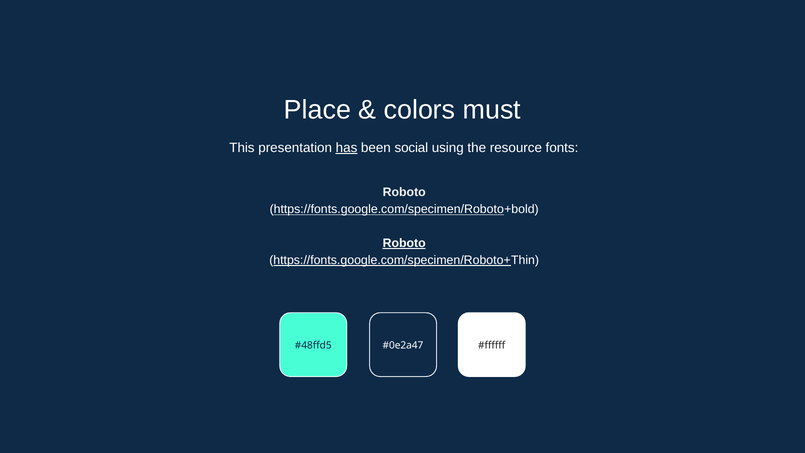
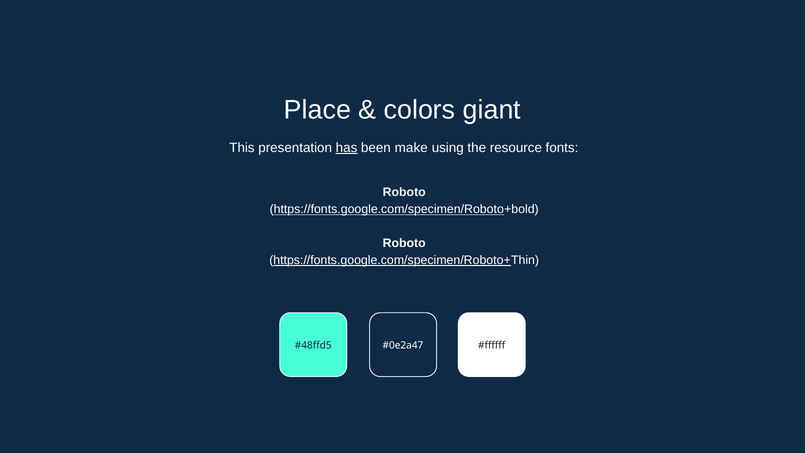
must: must -> giant (492, 110)
social: social -> make (411, 148)
Roboto underline: present -> none (404, 243)
